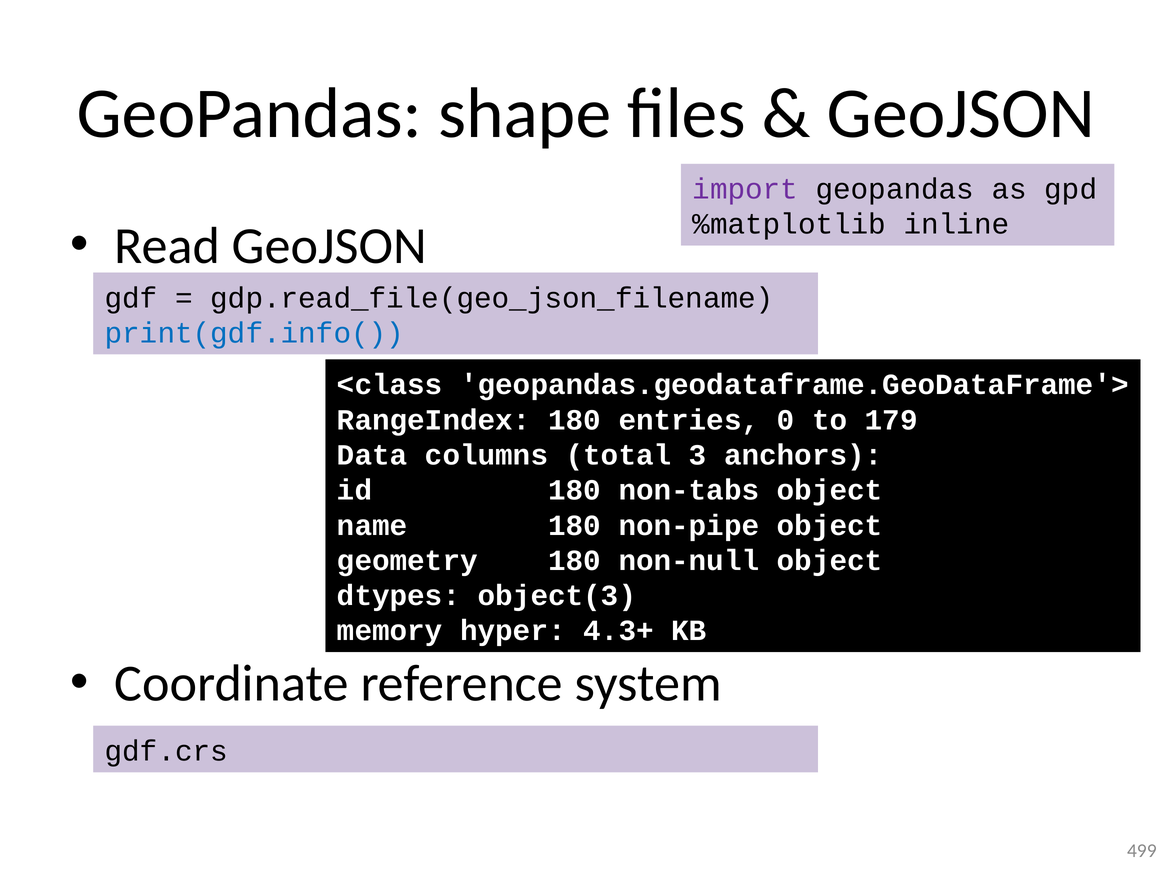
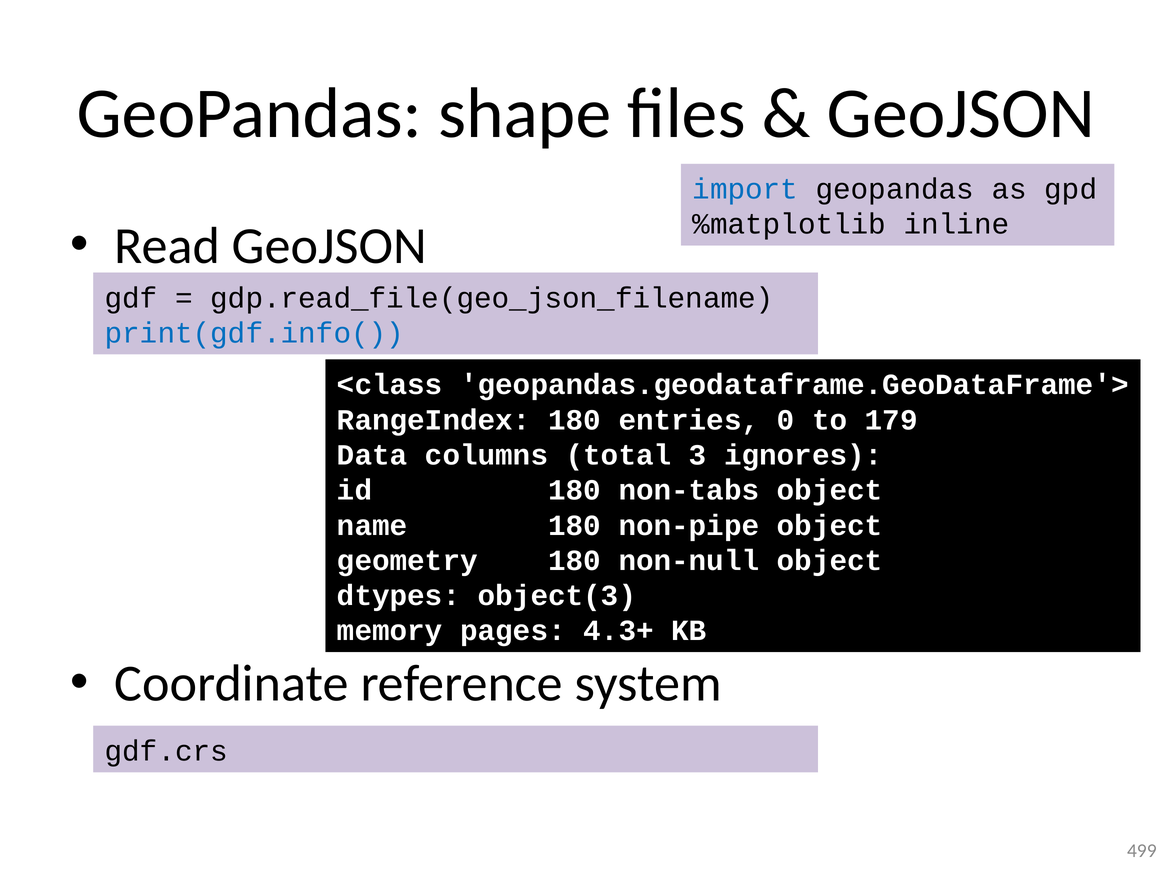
import colour: purple -> blue (745, 189)
anchors: anchors -> ignores (803, 455)
hyper: hyper -> pages (513, 631)
